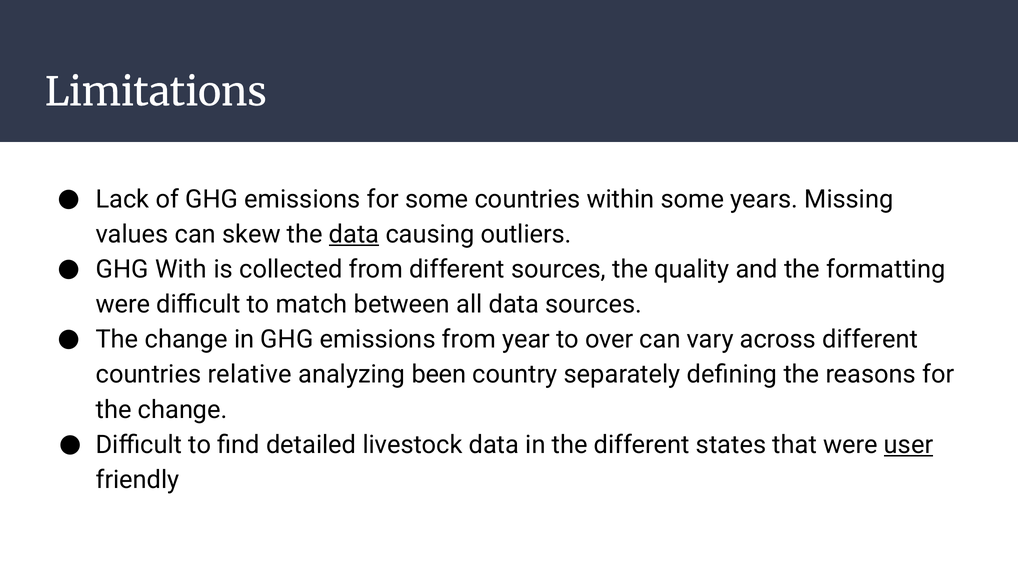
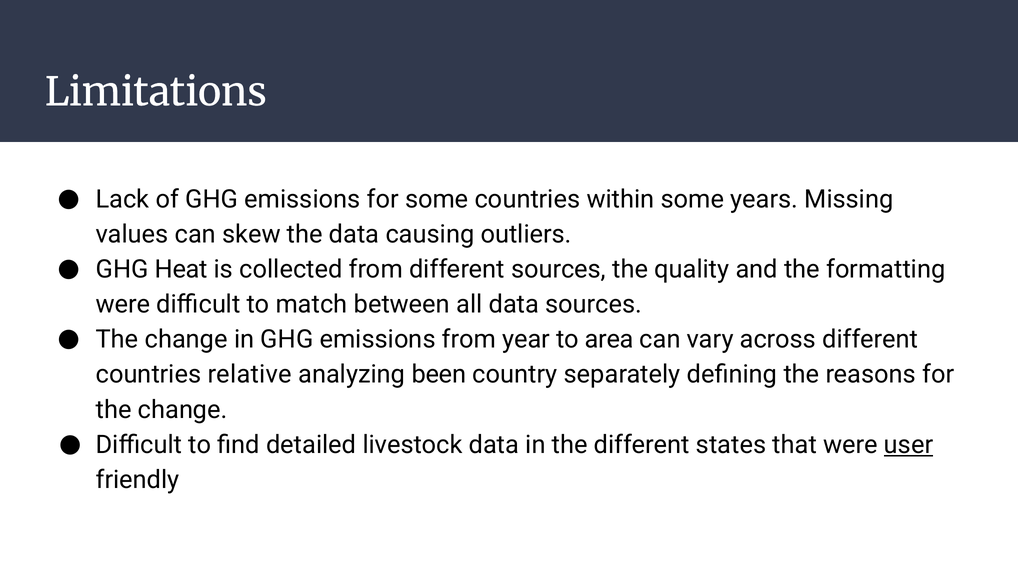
data underline: present -> none (354, 235)
With: With -> Heat (181, 270)
over: over -> area (609, 340)
